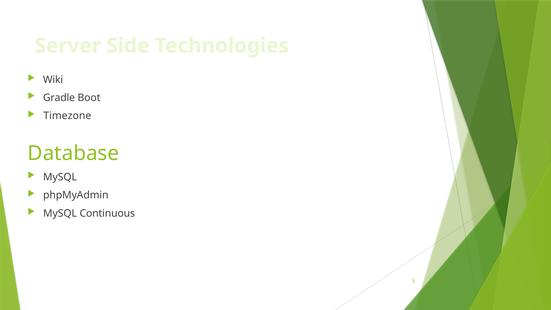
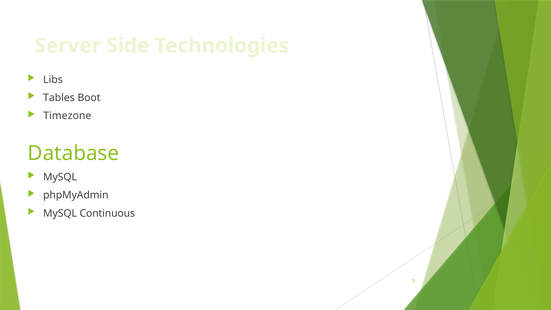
Wiki: Wiki -> Libs (53, 80)
Gradle: Gradle -> Tables (59, 98)
